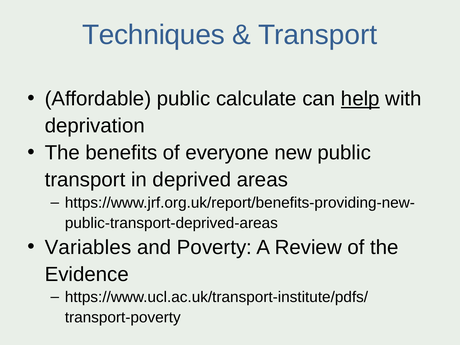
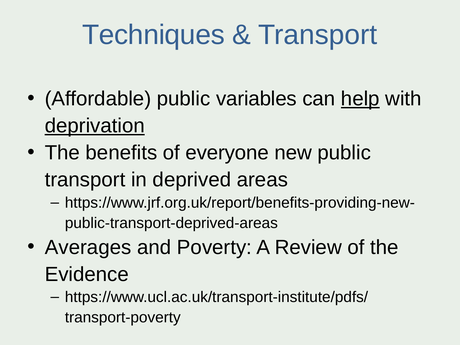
calculate: calculate -> variables (256, 99)
deprivation underline: none -> present (95, 126)
Variables: Variables -> Averages (88, 247)
